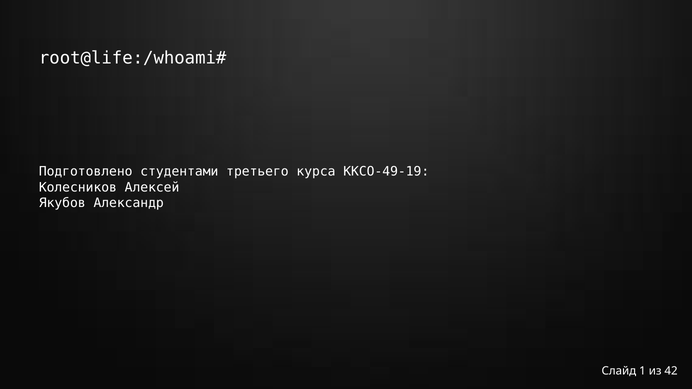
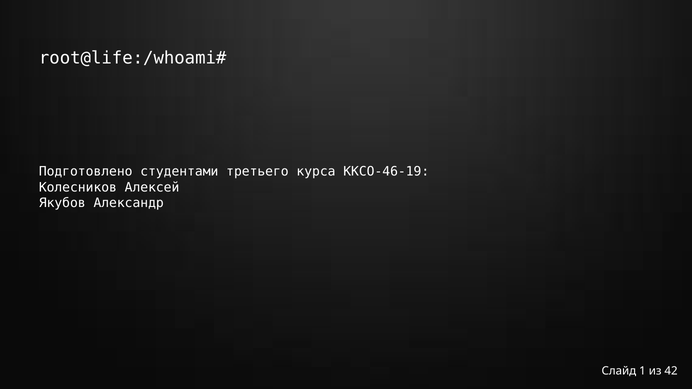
ККСО-49-19: ККСО-49-19 -> ККСО-46-19 (386, 172)
